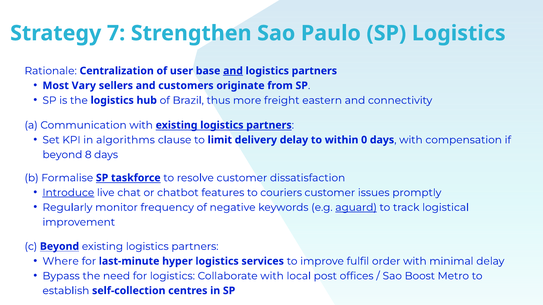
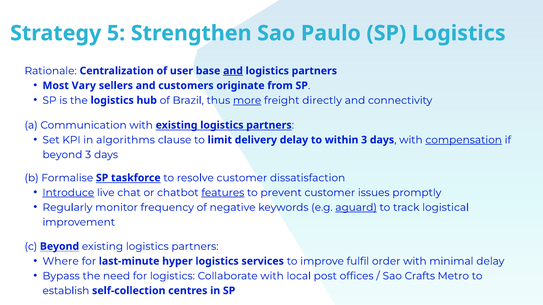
7: 7 -> 5 (116, 33)
more underline: none -> present (247, 100)
eastern: eastern -> directly (322, 100)
within 0: 0 -> 3 (364, 140)
compensation underline: none -> present (464, 140)
beyond 8: 8 -> 3 (88, 155)
features underline: none -> present (223, 193)
couriers: couriers -> prevent (281, 193)
Boost: Boost -> Crafts (420, 276)
